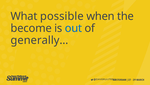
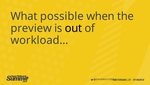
become: become -> preview (31, 28)
out colour: blue -> black (73, 28)
generally…: generally… -> workload… (39, 40)
